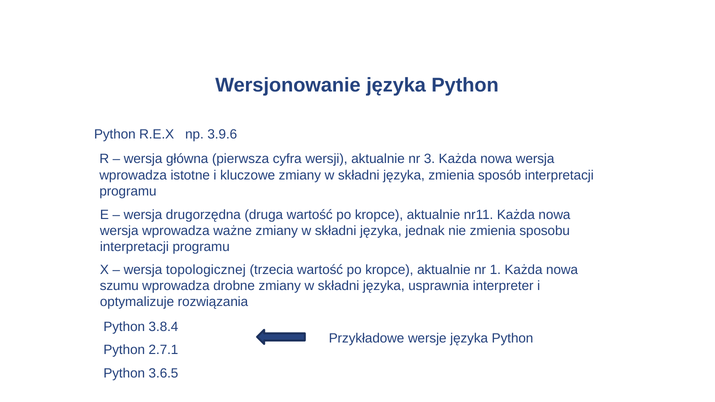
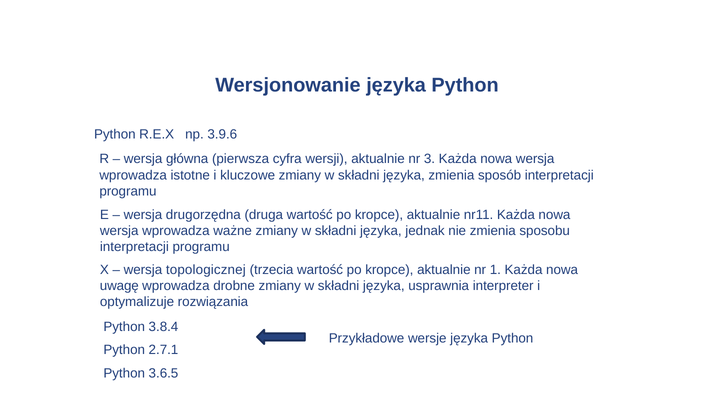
szumu: szumu -> uwagę (119, 286)
